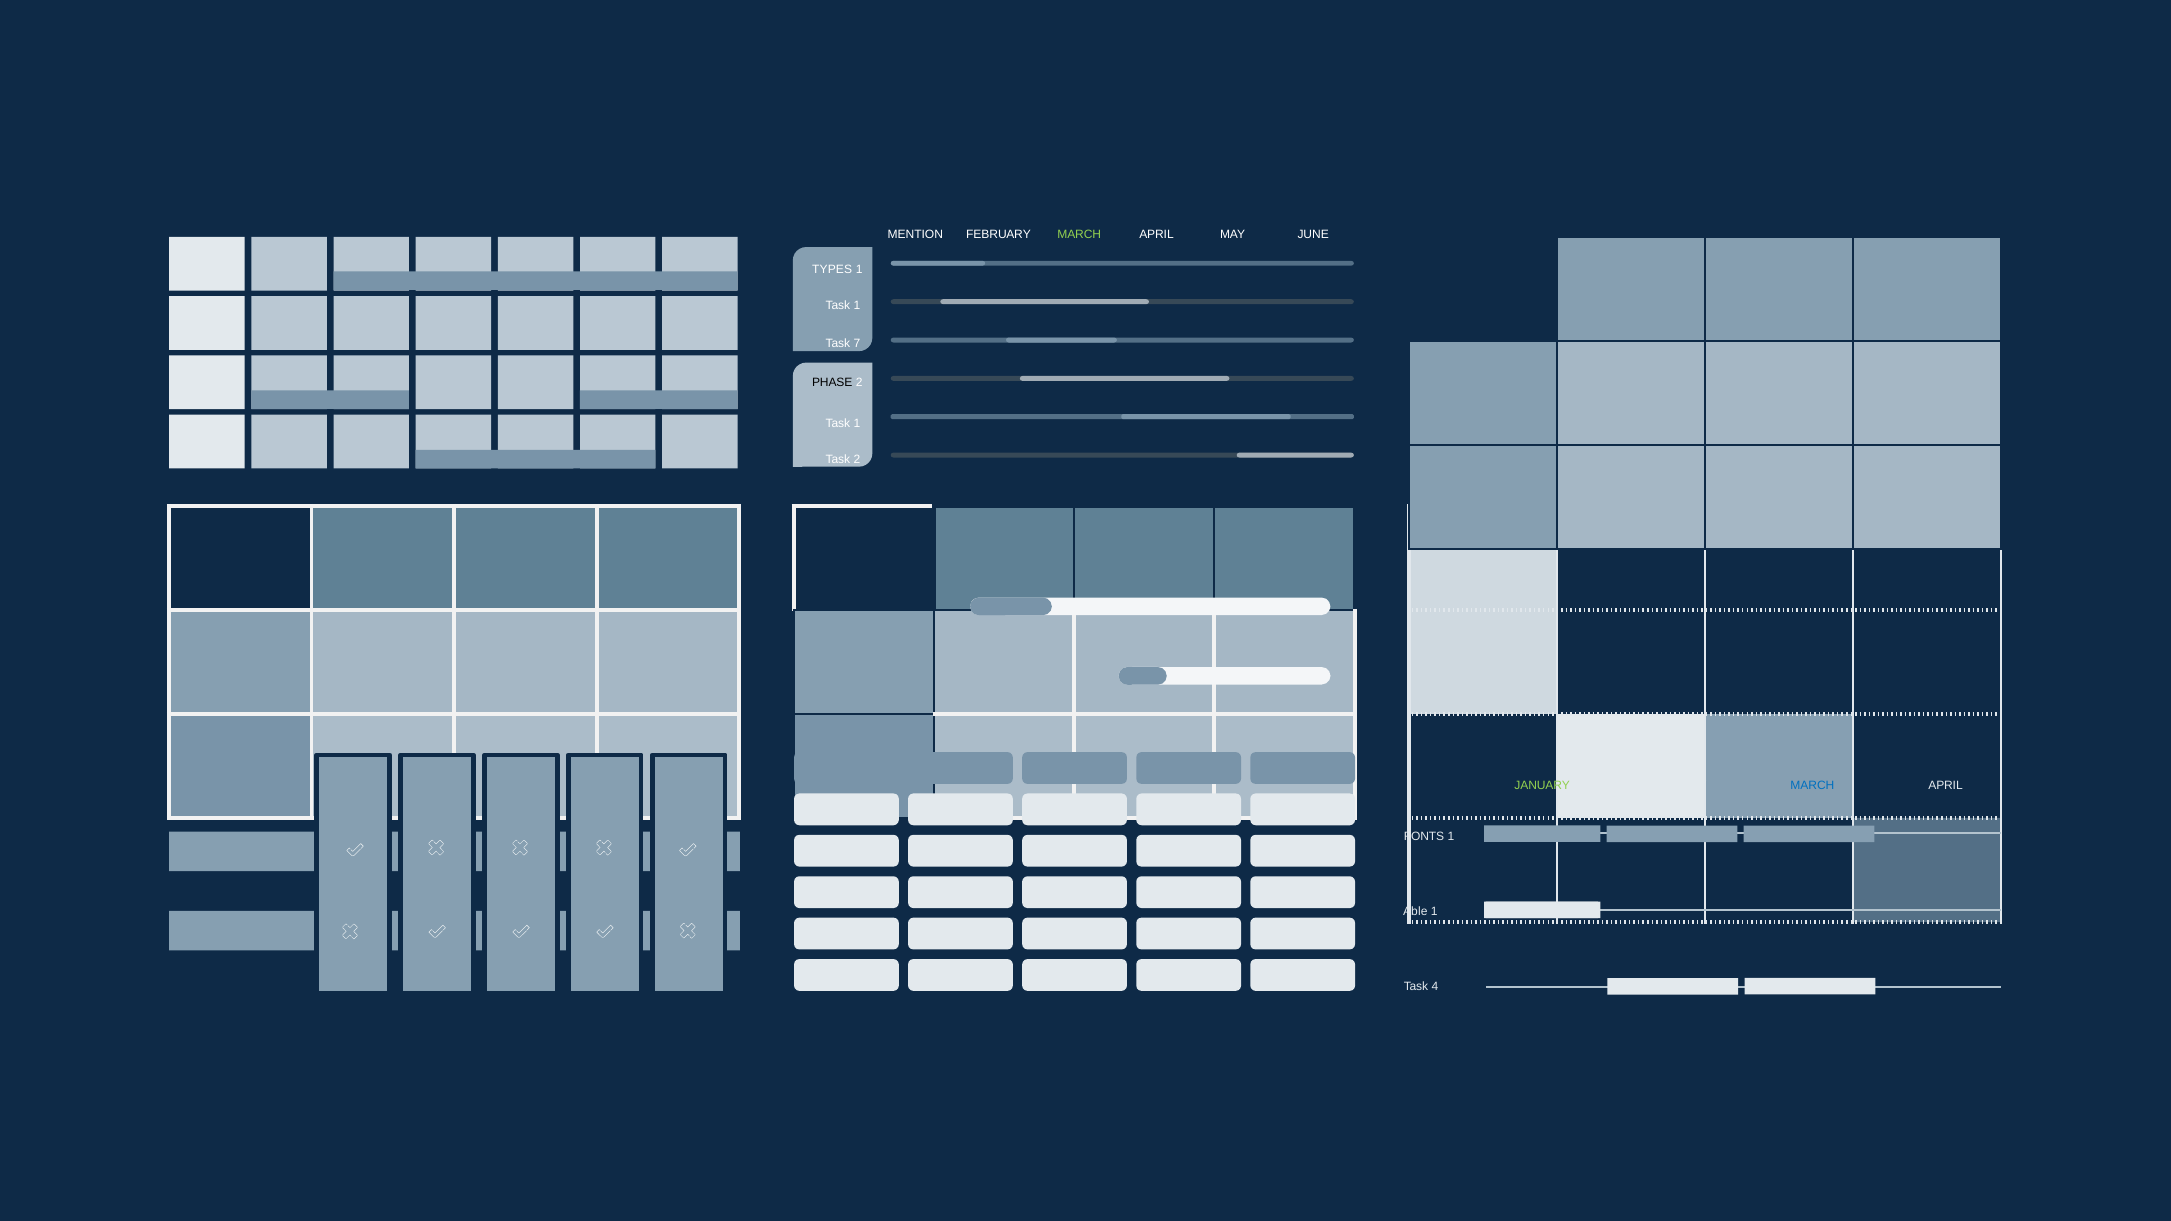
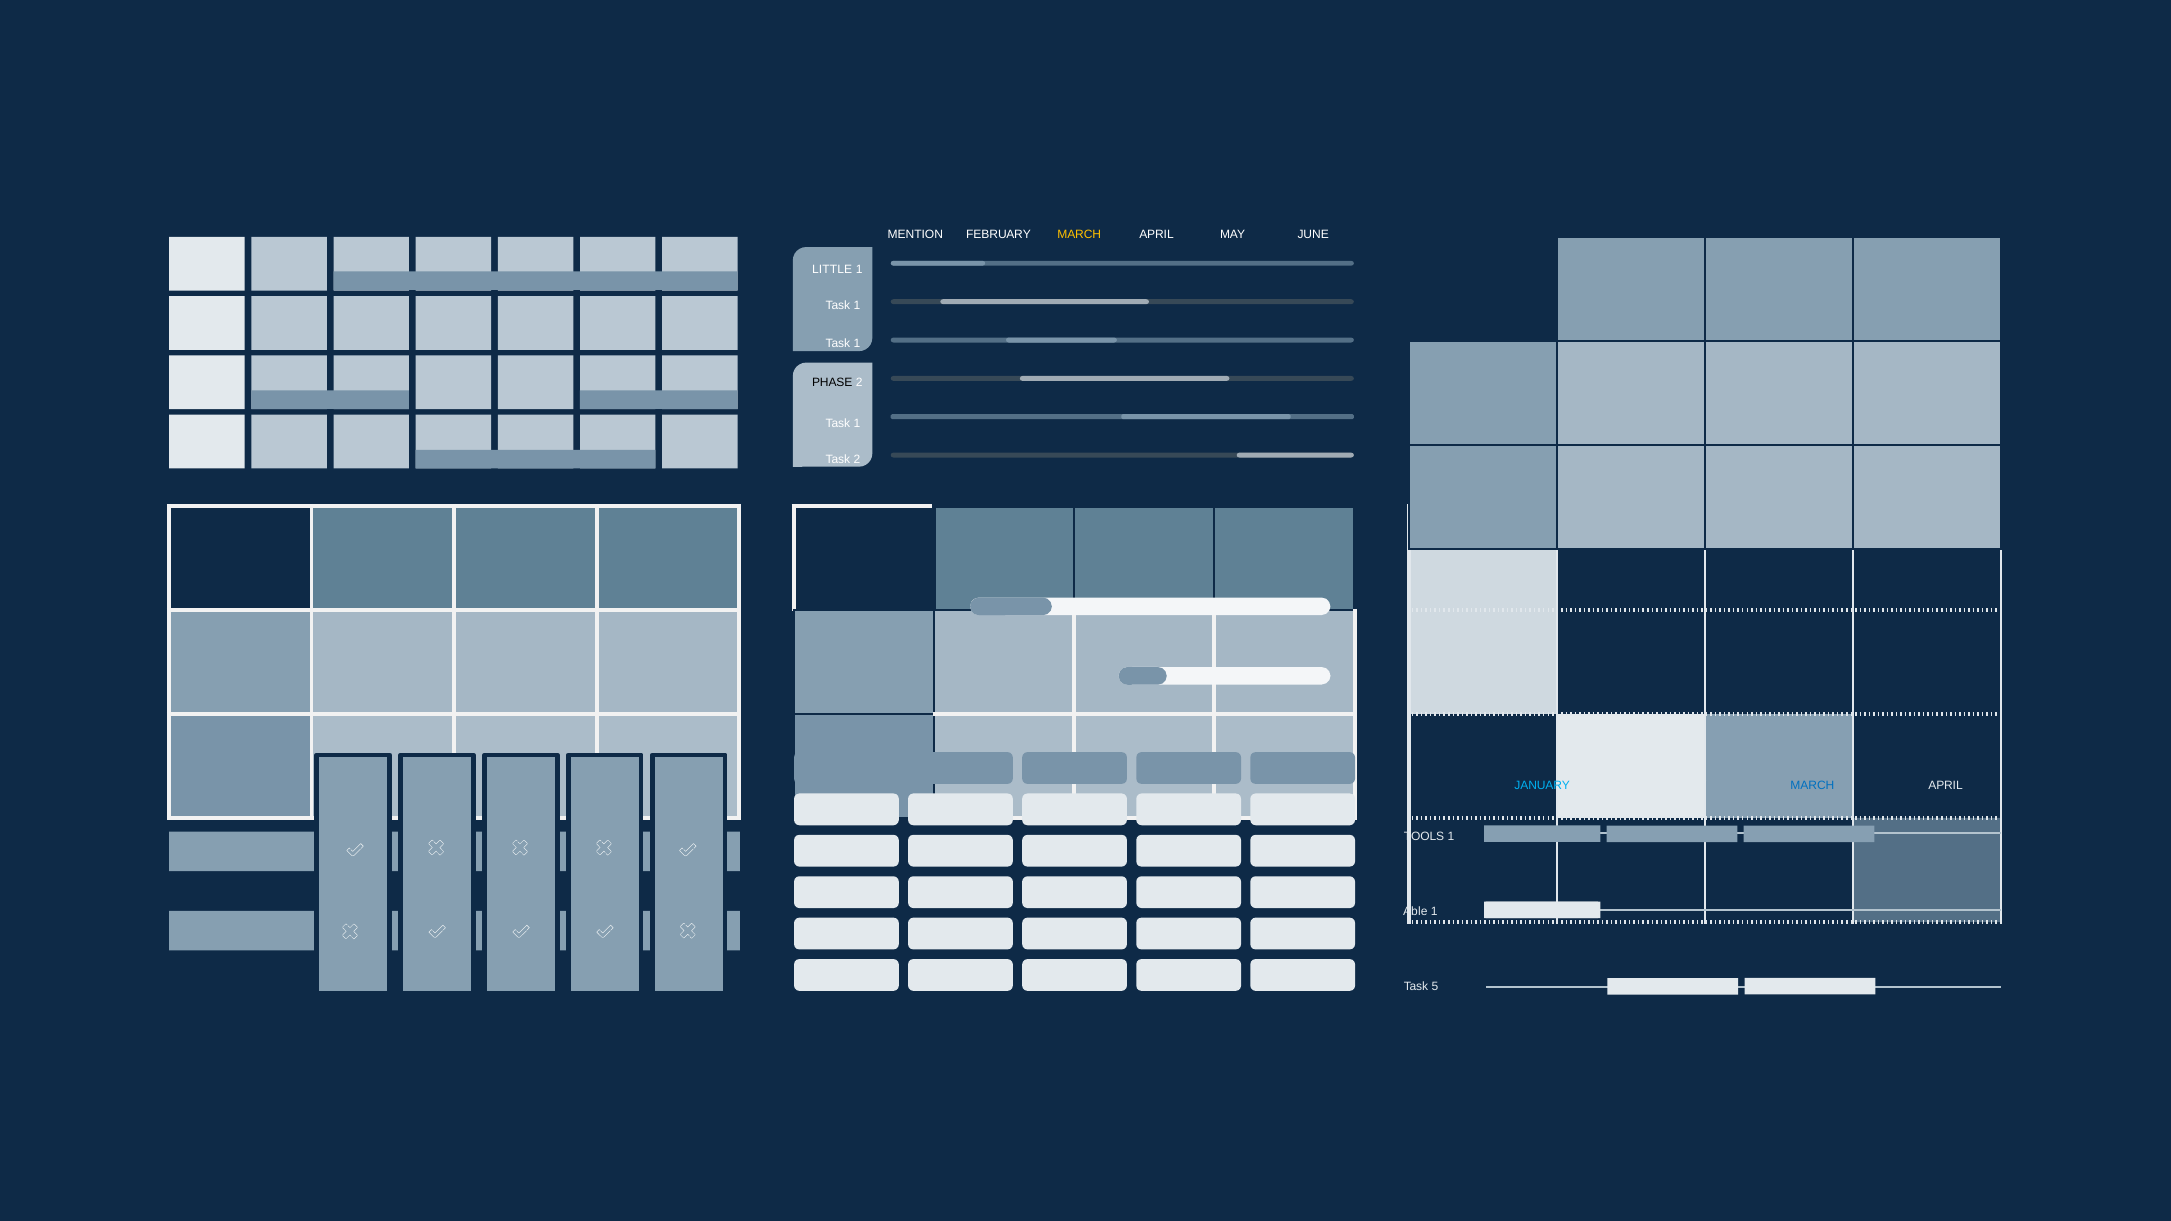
MARCH colour: light green -> yellow (1079, 234)
TYPES: TYPES -> LITTLE (832, 269)
7: 7 -> 1 (857, 344)
JANUARY colour: light green -> light blue (1542, 786)
FONTS: FONTS -> TOOLS (1424, 836)
4: 4 -> 5 (1435, 987)
